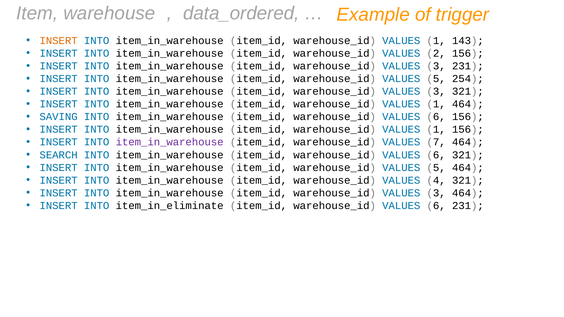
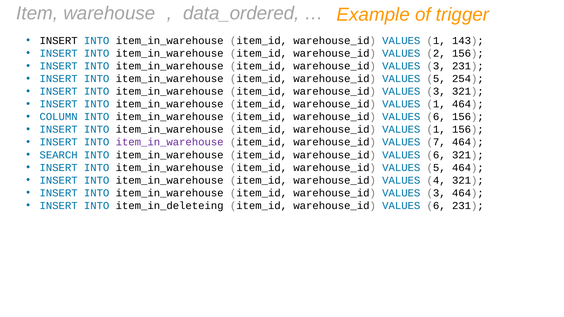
INSERT colour: orange -> black (59, 41)
SAVING: SAVING -> COLUMN (59, 117)
item_in_eliminate: item_in_eliminate -> item_in_deleteing (170, 206)
